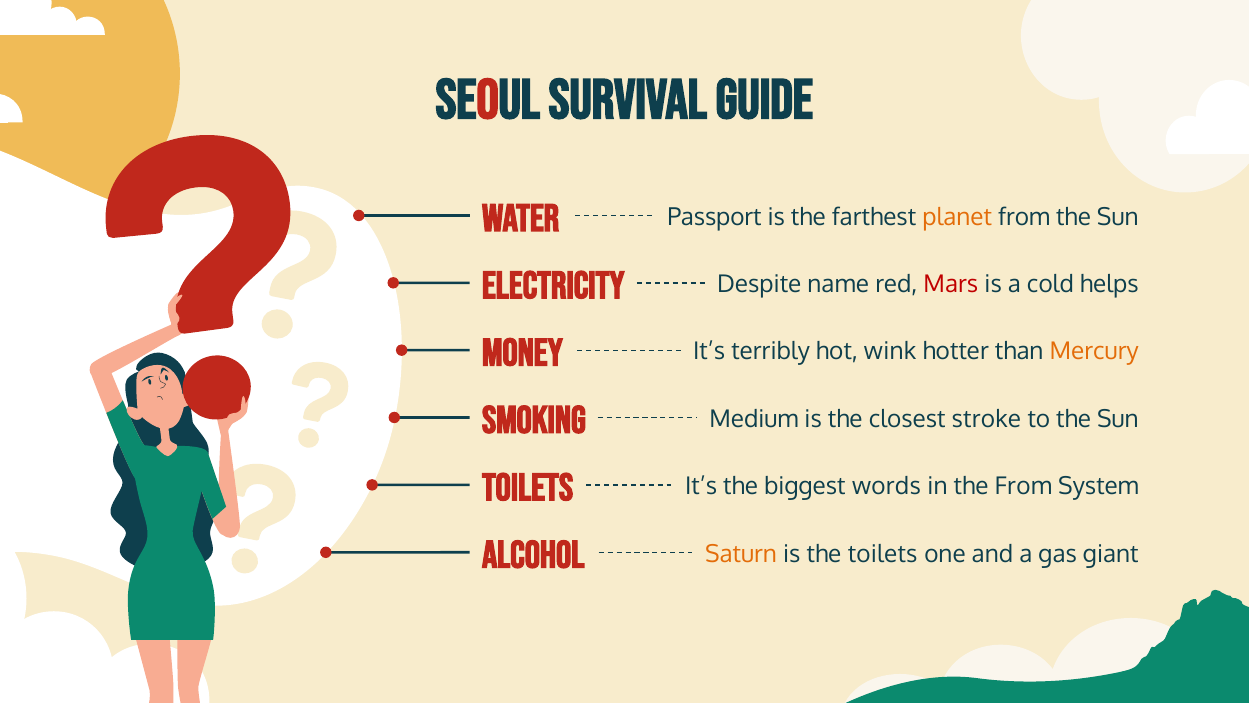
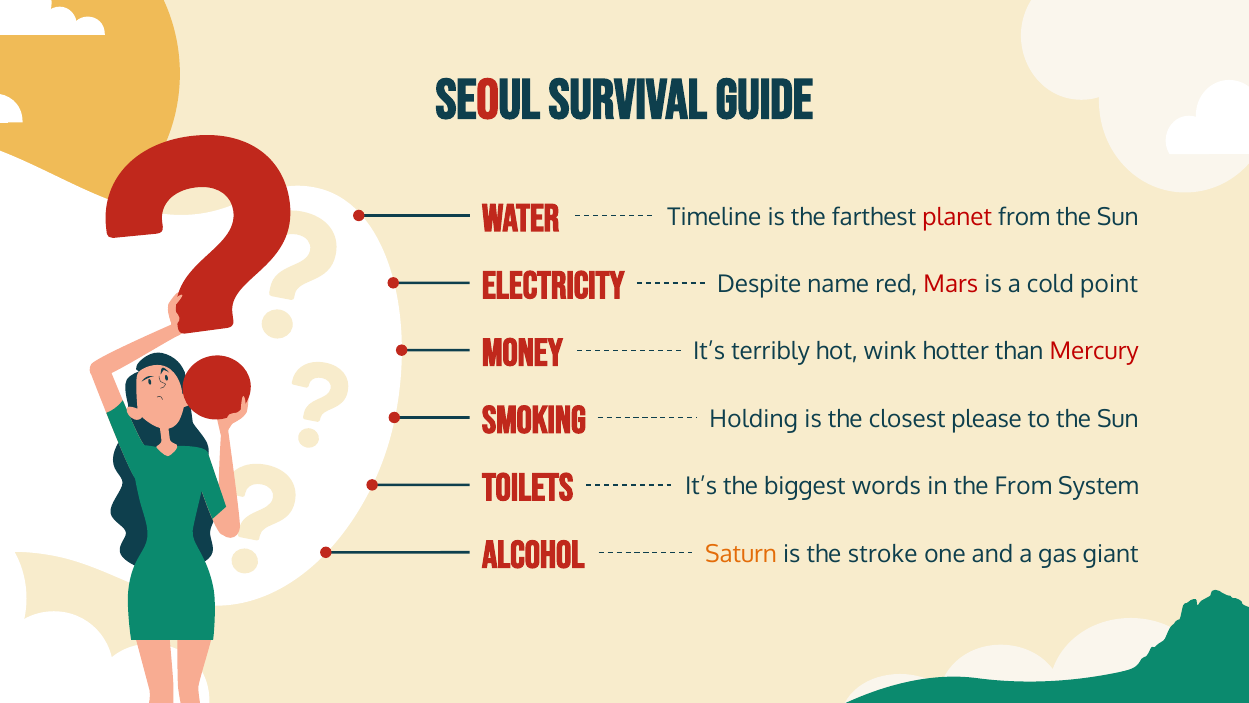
Passport: Passport -> Timeline (714, 217)
planet colour: orange -> red (957, 217)
helps: helps -> point (1109, 284)
Mercury colour: orange -> red (1094, 352)
Medium: Medium -> Holding (754, 419)
stroke: stroke -> please (987, 419)
the toilets: toilets -> stroke (883, 554)
